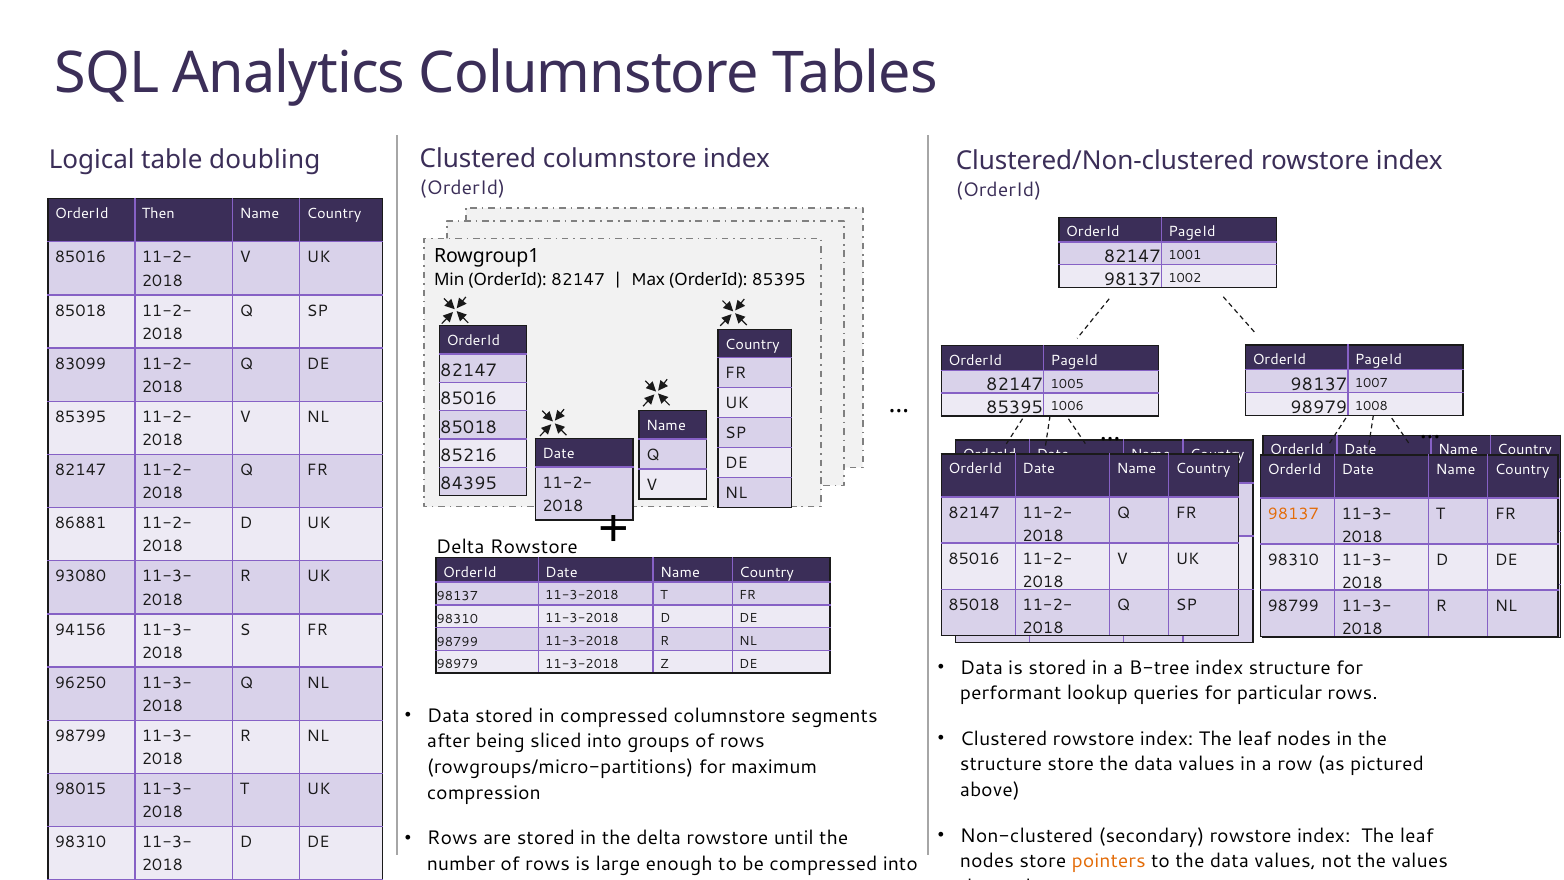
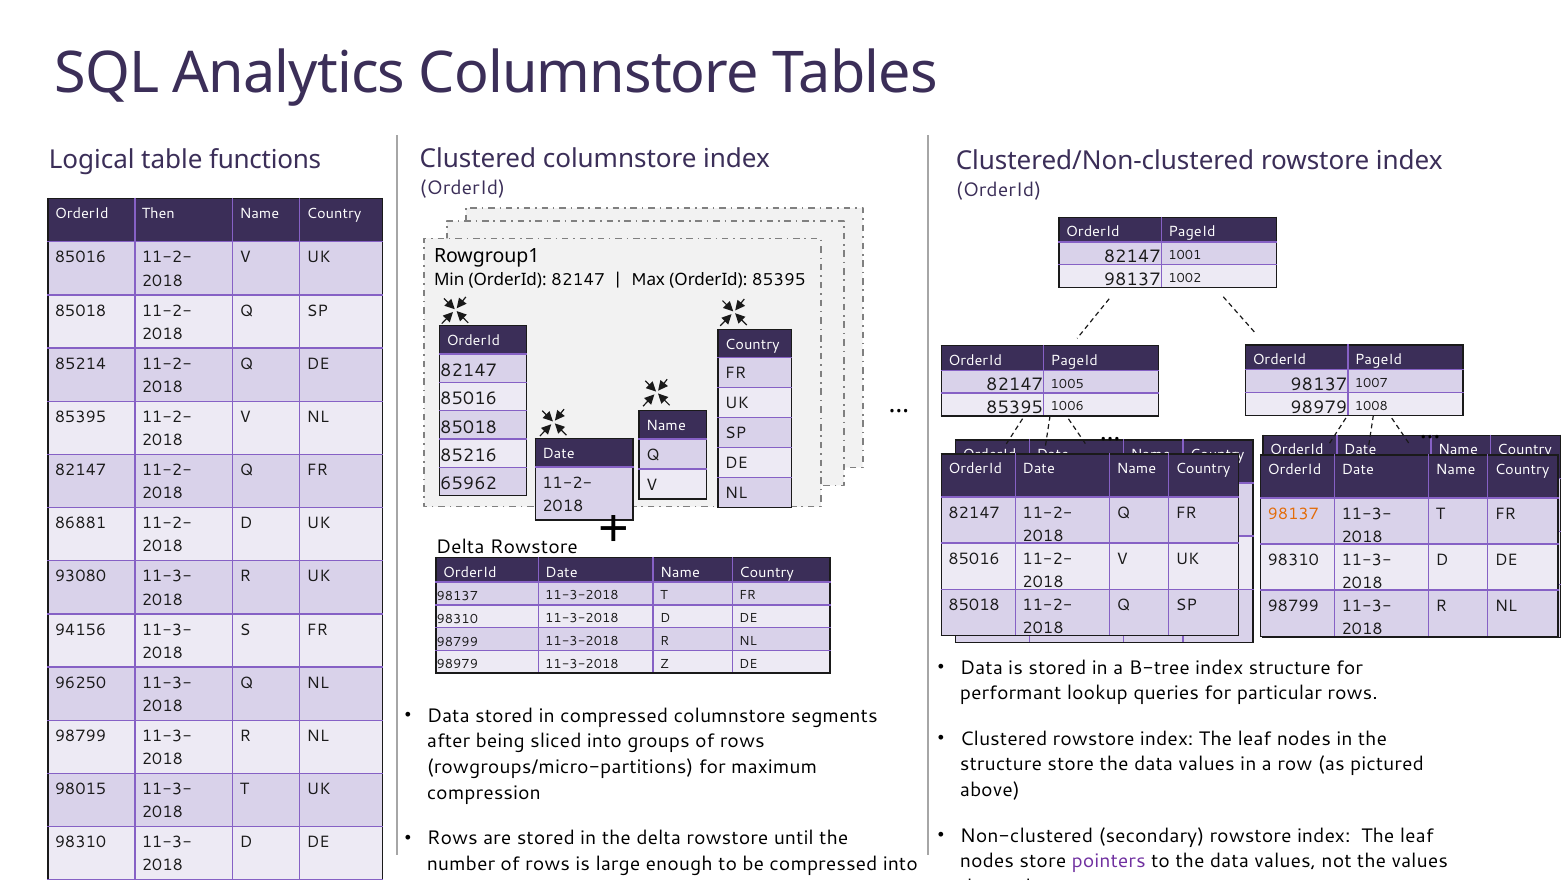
doubling: doubling -> functions (265, 160)
83099: 83099 -> 85214 (81, 364)
84395: 84395 -> 65962 (469, 484)
pointers colour: orange -> purple (1109, 861)
